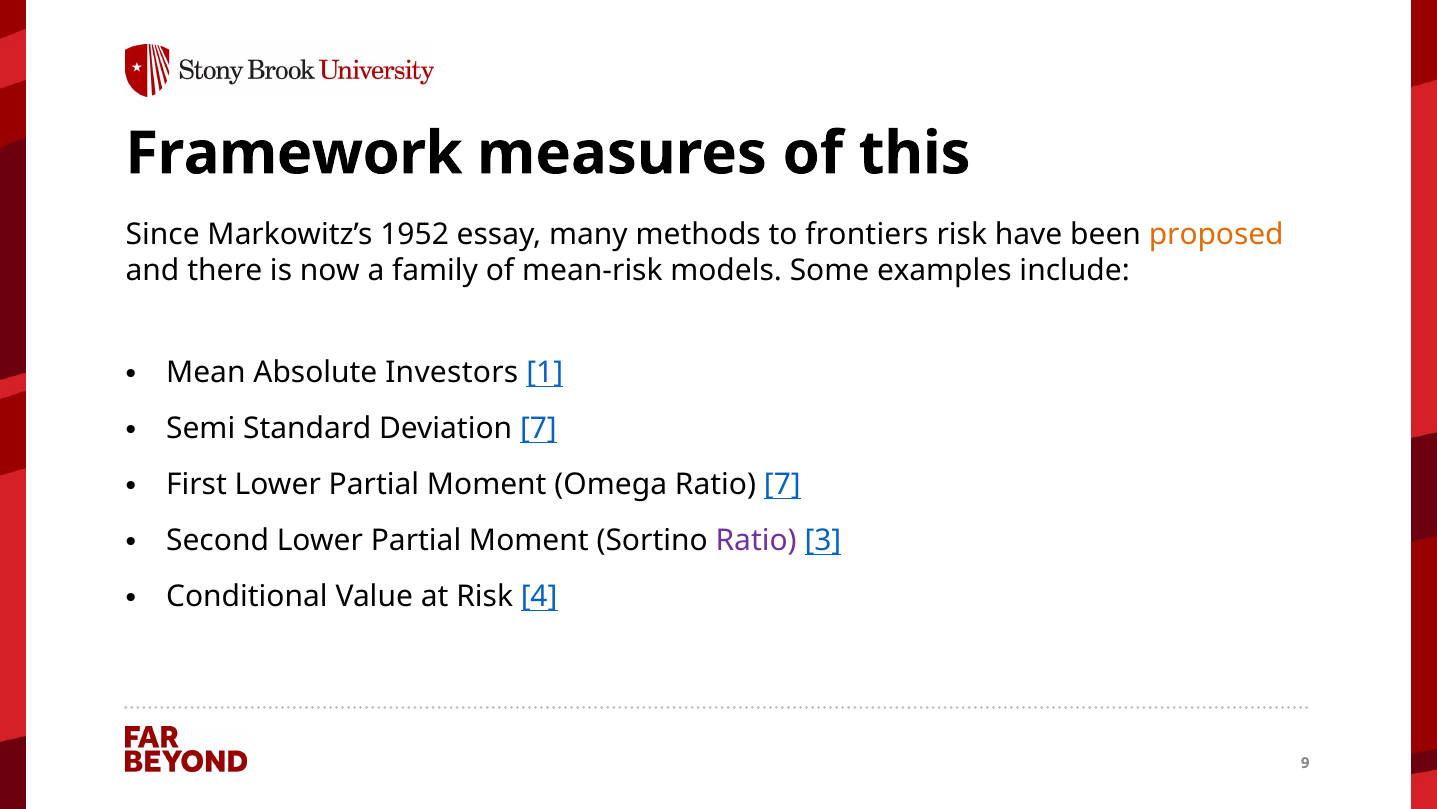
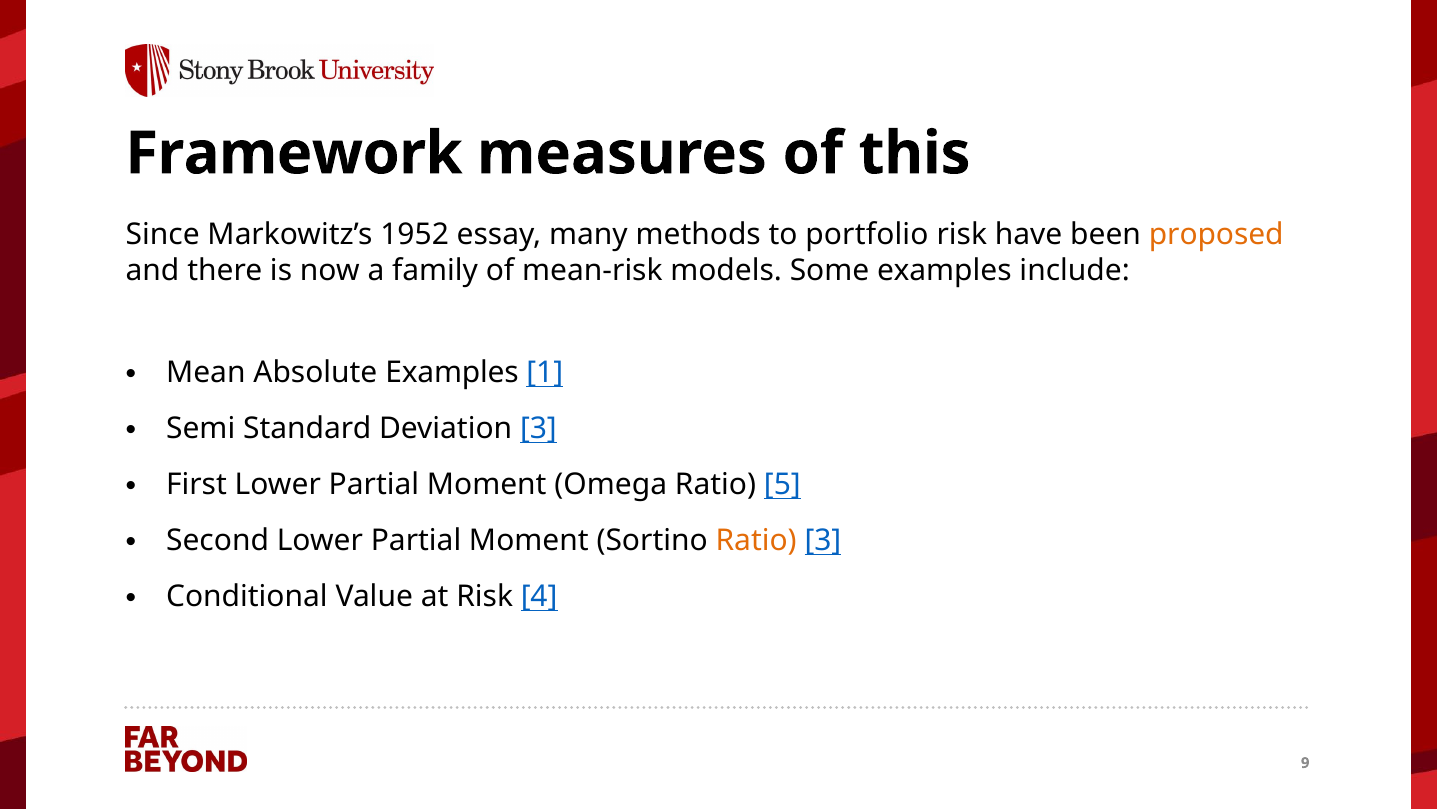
frontiers: frontiers -> portfolio (867, 235)
Absolute Investors: Investors -> Examples (452, 373)
Deviation 7: 7 -> 3 (538, 429)
Ratio 7: 7 -> 5 (782, 484)
Ratio colour: purple -> orange (756, 540)
